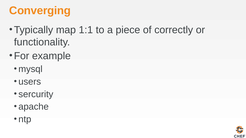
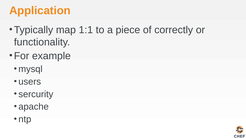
Converging: Converging -> Application (40, 11)
